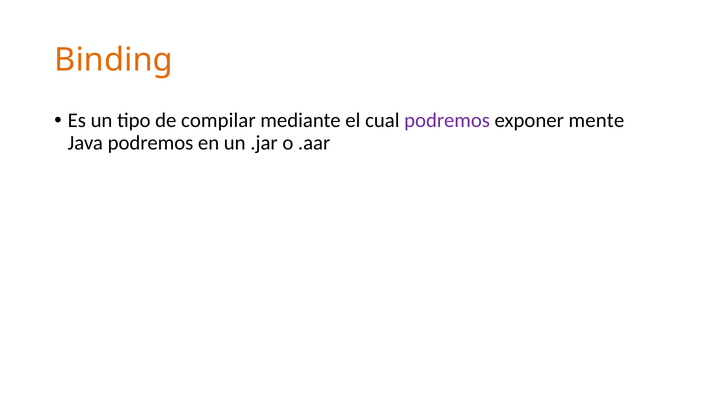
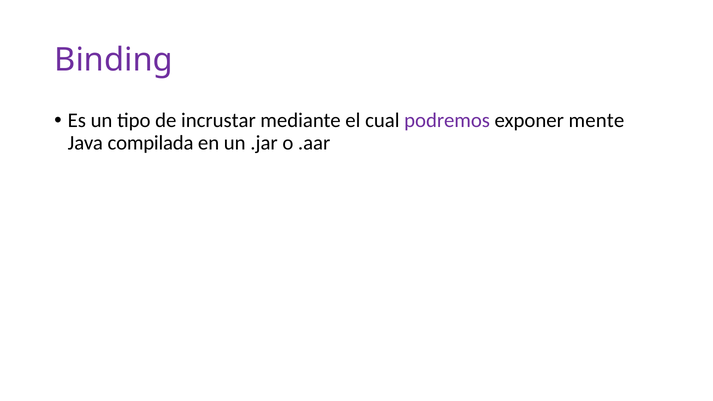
Binding colour: orange -> purple (114, 60)
compilar: compilar -> incrustar (218, 121)
Java podremos: podremos -> compilada (151, 143)
